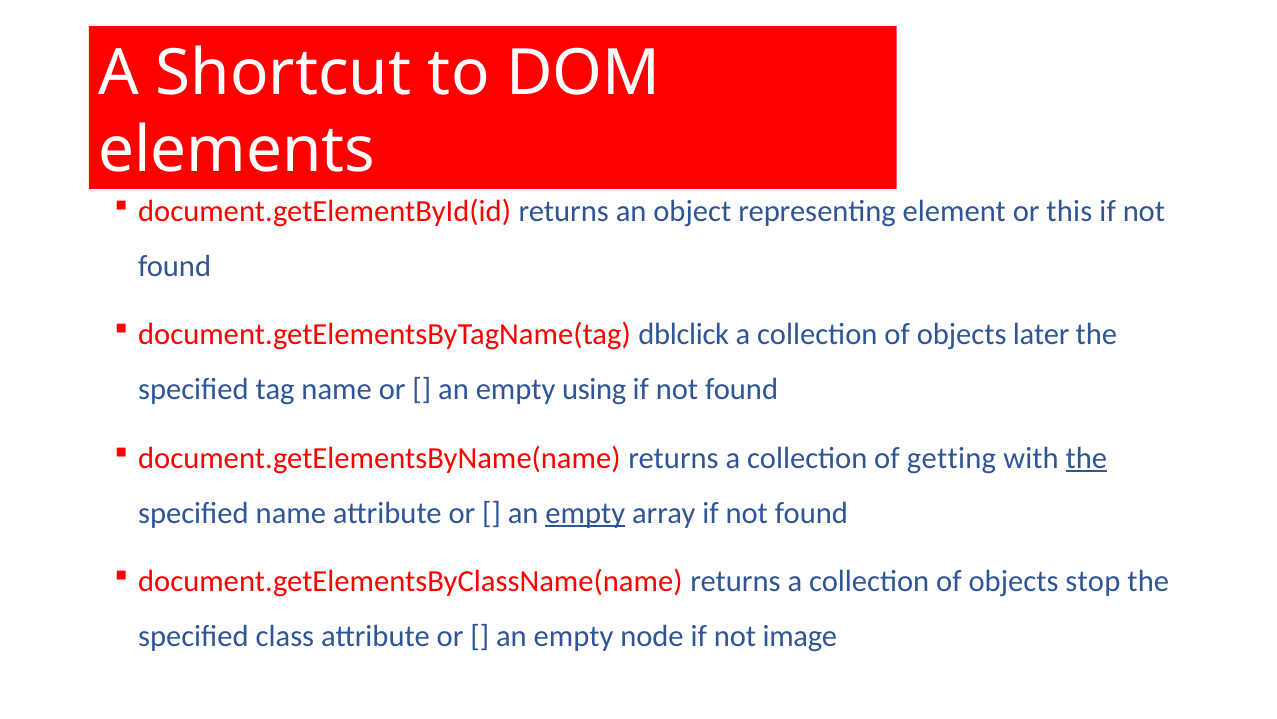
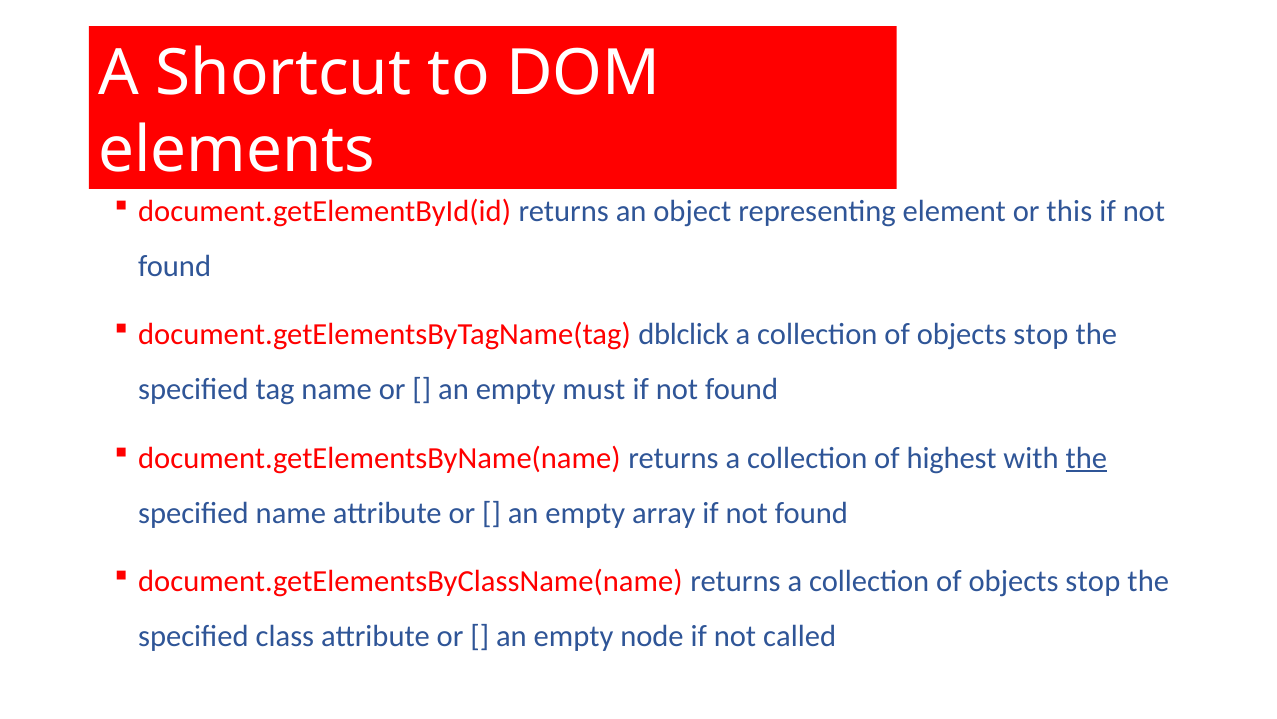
later: later -> stop (1041, 334)
using: using -> must (594, 389)
getting: getting -> highest (952, 458)
empty underline: present -> none (585, 513)
image: image -> called (800, 636)
